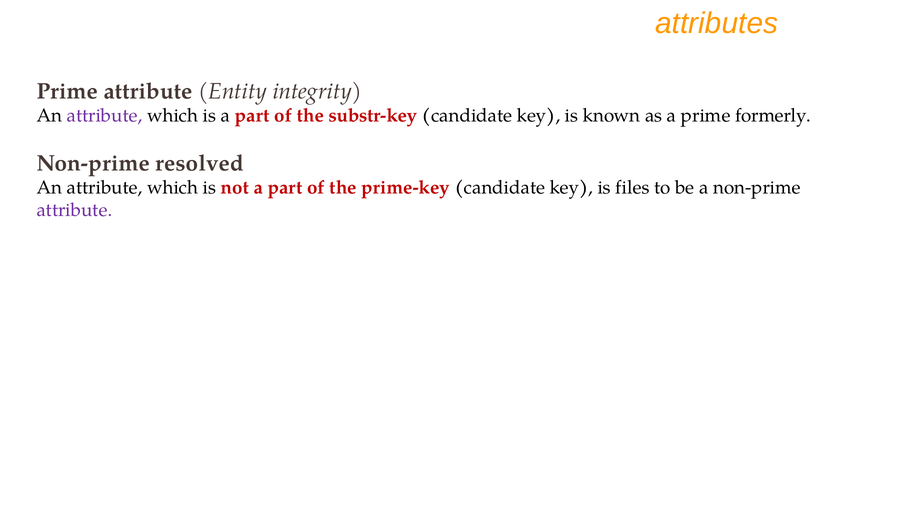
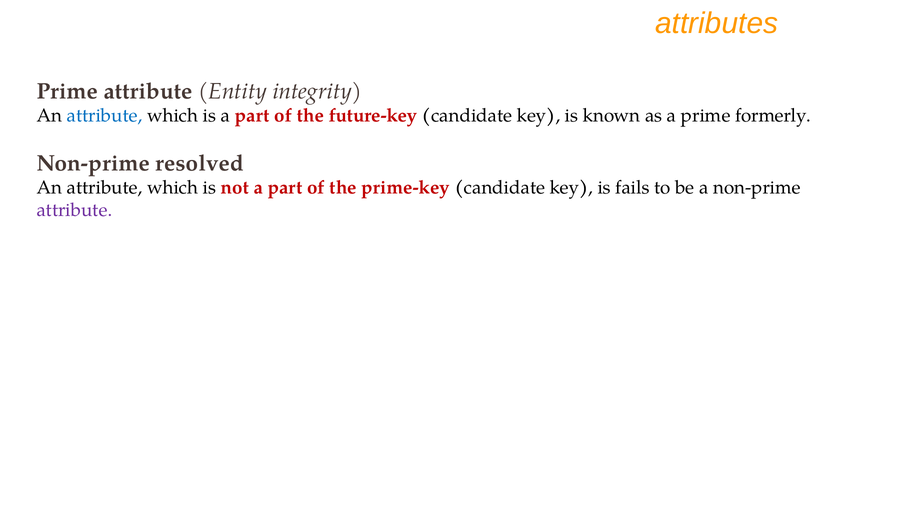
attribute colour: purple -> blue (104, 116)
substr-key: substr-key -> future-key (373, 116)
files: files -> fails (633, 187)
